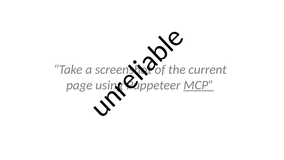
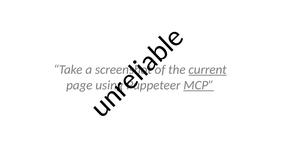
current underline: none -> present (208, 69)
